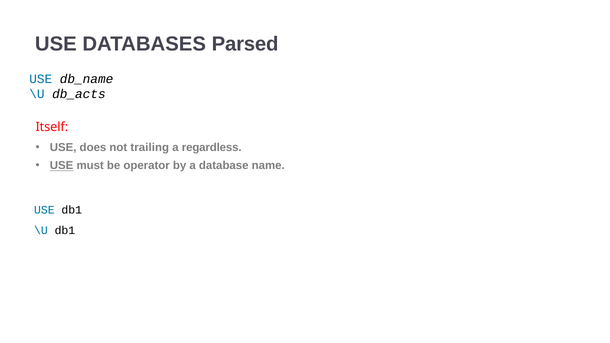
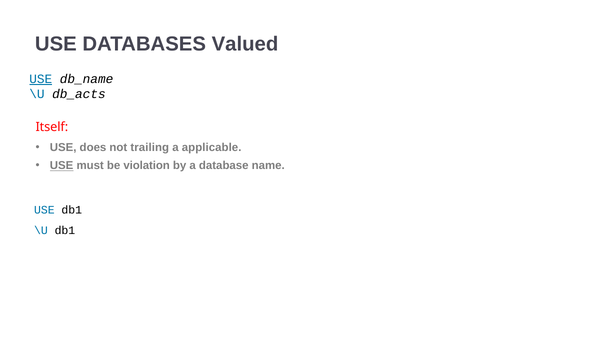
Parsed: Parsed -> Valued (245, 44)
USE underline: none -> present (41, 79)
regardless: regardless -> applicable (212, 147)
operator: operator -> violation (147, 166)
